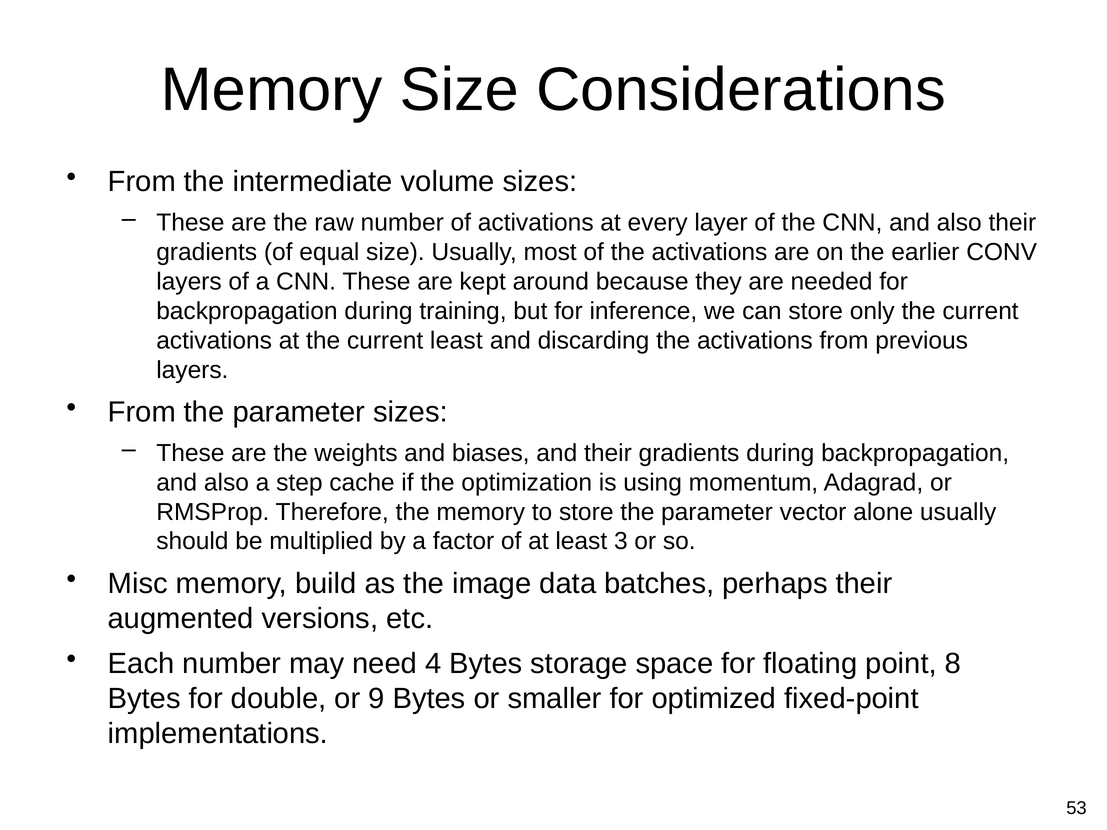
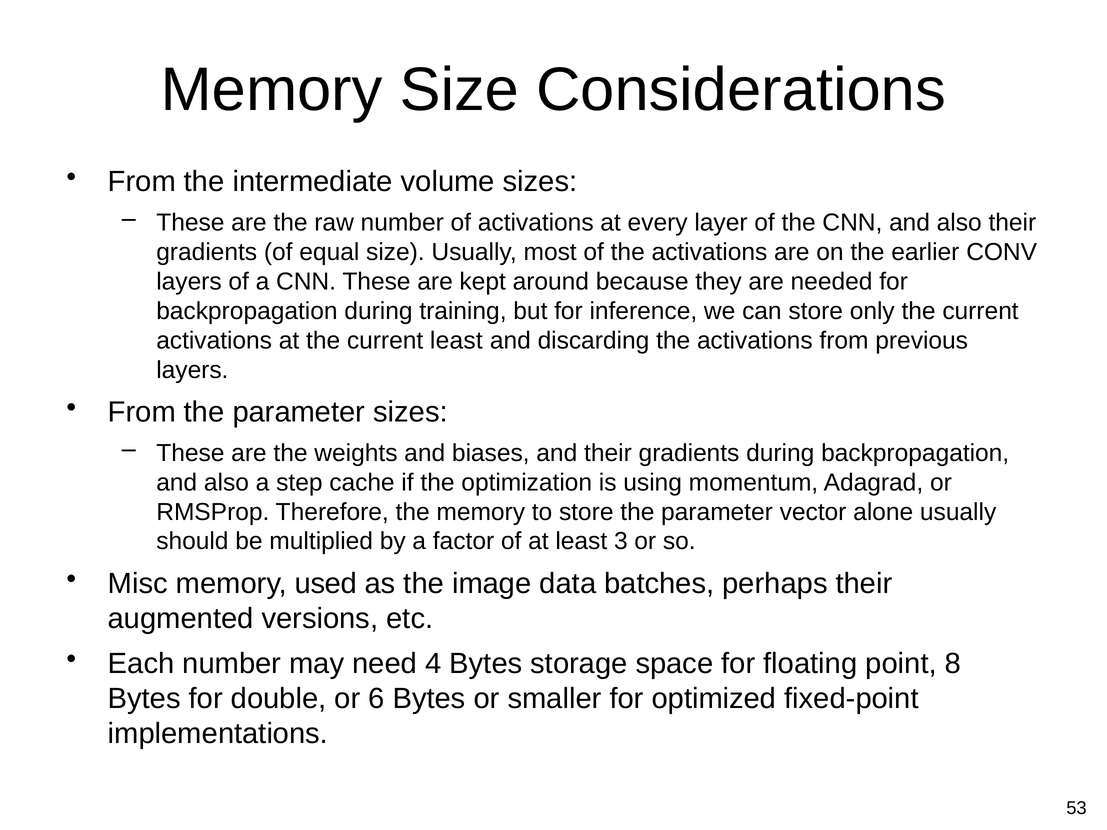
build: build -> used (326, 584)
9: 9 -> 6 (376, 699)
